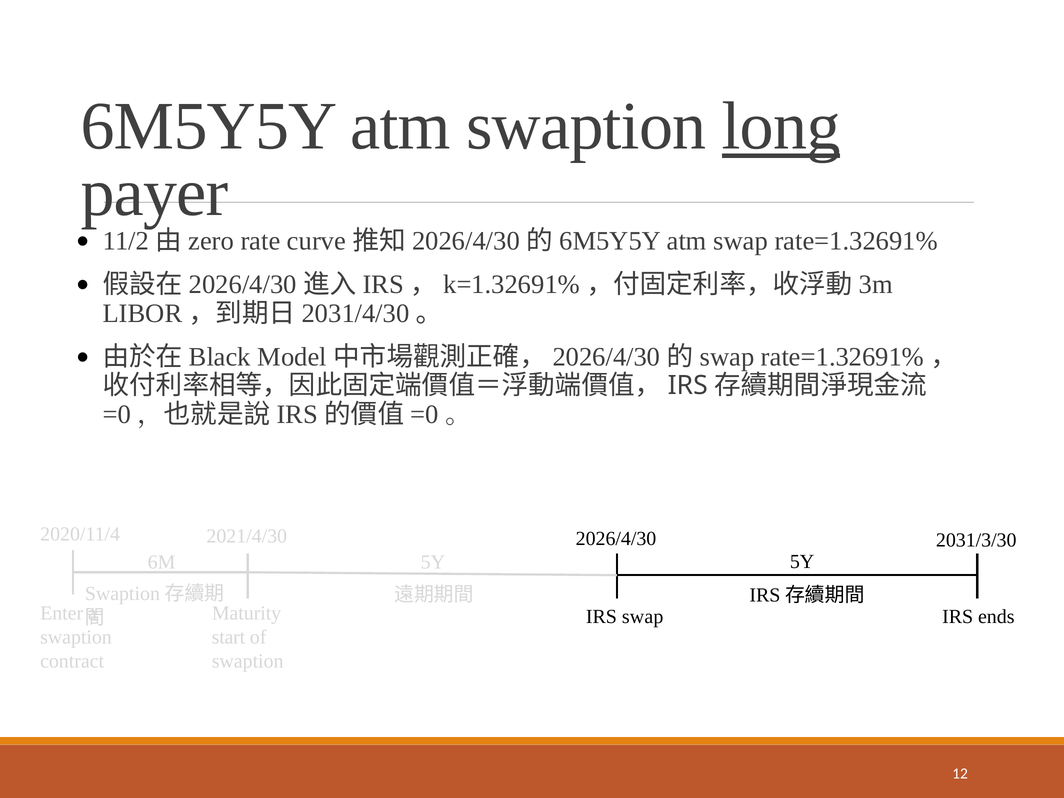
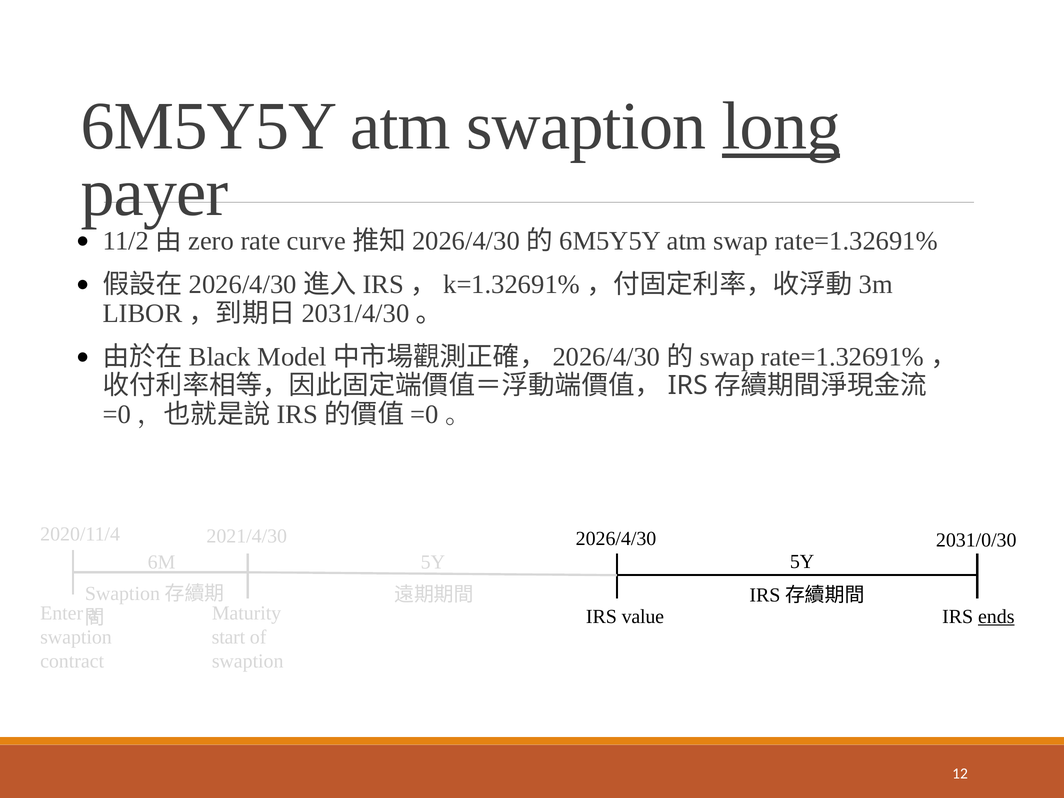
2031/3/30: 2031/3/30 -> 2031/0/30 (976, 540)
IRS swap: swap -> value (643, 617)
ends underline: none -> present (996, 616)
